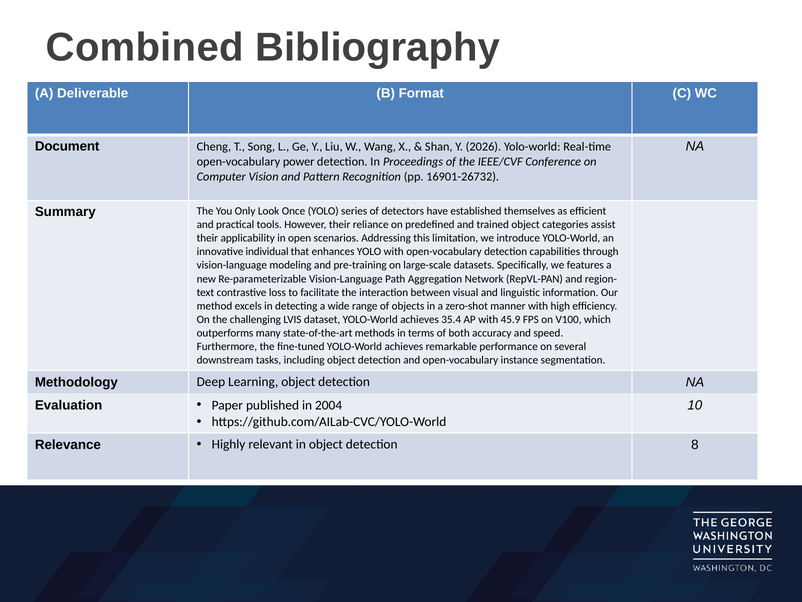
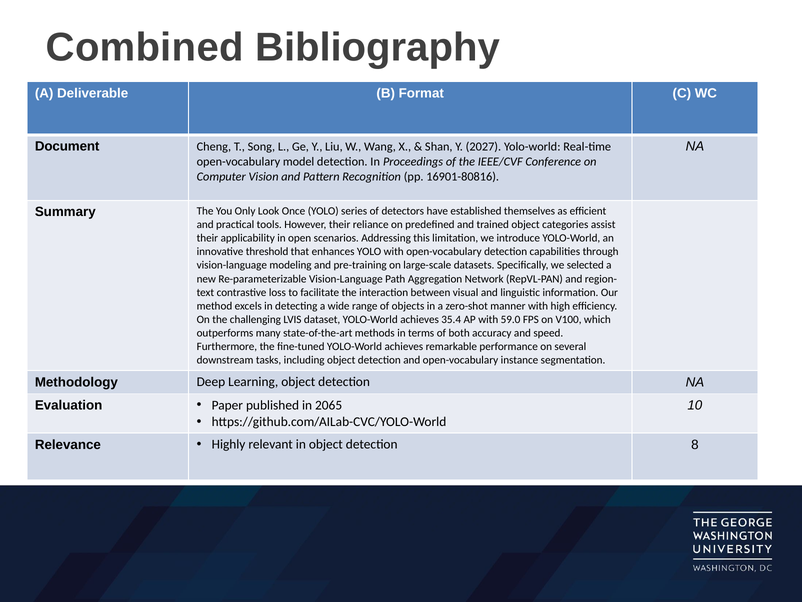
2026: 2026 -> 2027 (483, 146)
power: power -> model (299, 162)
16901-26732: 16901-26732 -> 16901-80816 (463, 177)
individual: individual -> threshold (267, 252)
features: features -> selected (585, 265)
45.9: 45.9 -> 59.0 (511, 319)
2004: 2004 -> 2065 (329, 405)
